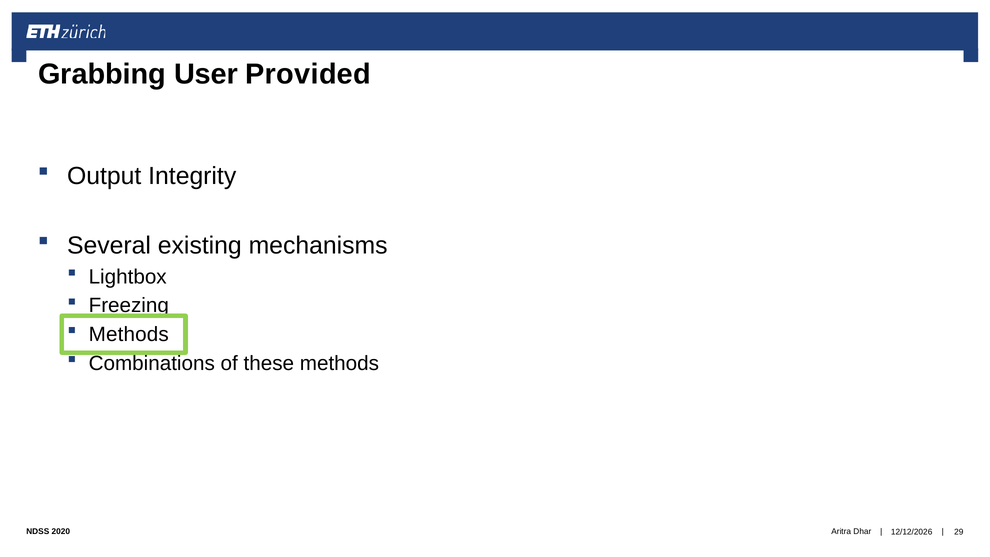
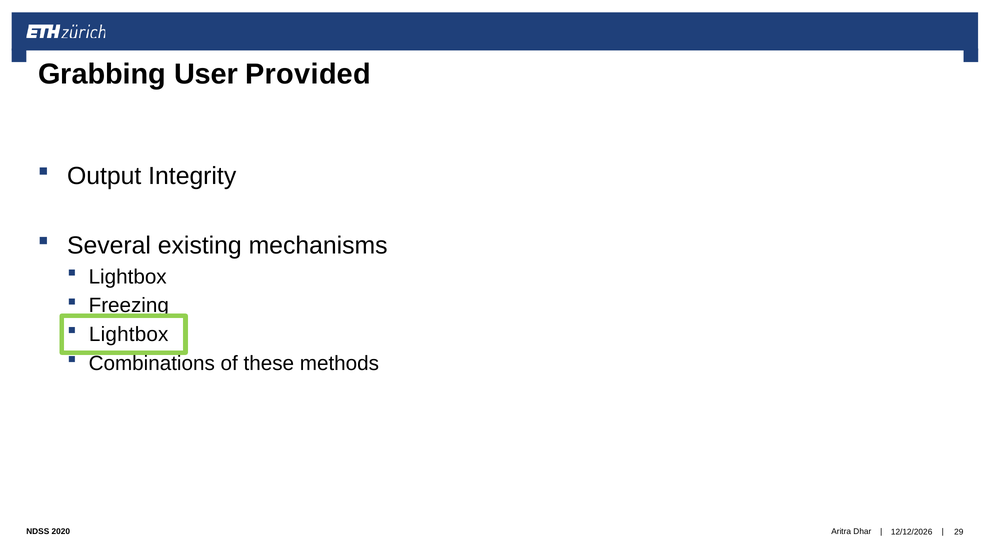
Methods: Methods -> Lightbox (129, 335)
